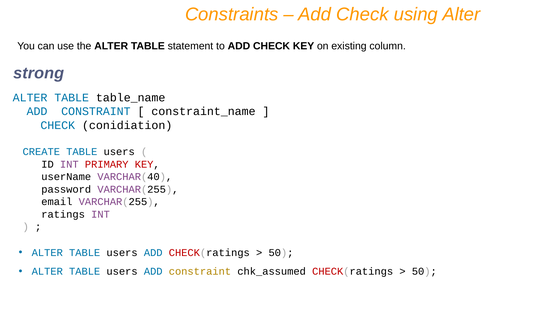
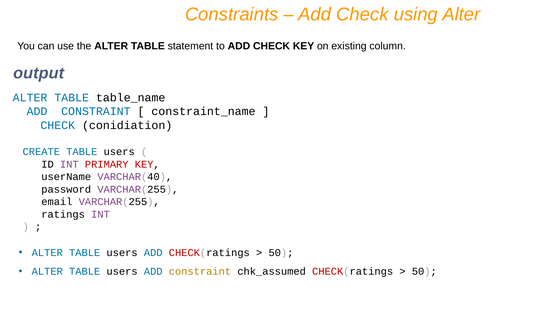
strong: strong -> output (39, 73)
